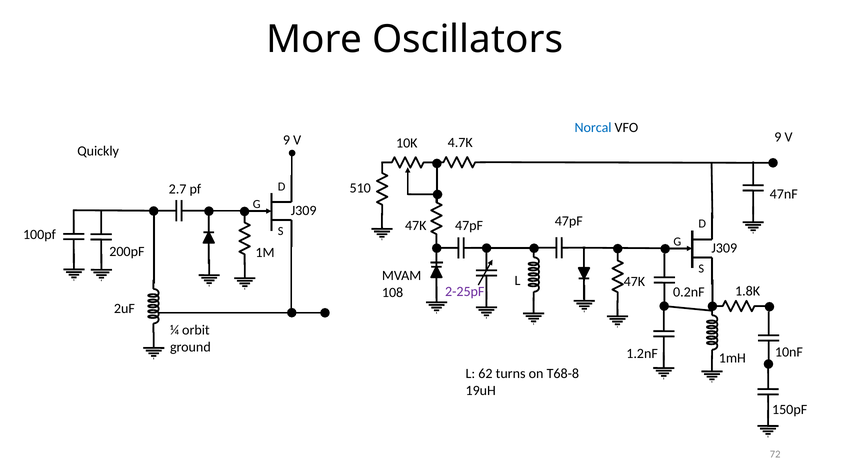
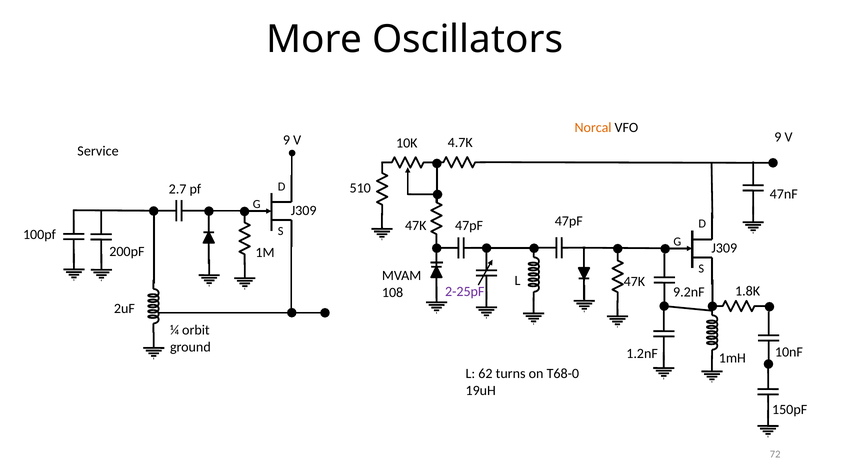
Norcal colour: blue -> orange (593, 127)
Quickly: Quickly -> Service (98, 151)
0.2nF: 0.2nF -> 9.2nF (689, 292)
T68-8: T68-8 -> T68-0 (563, 373)
